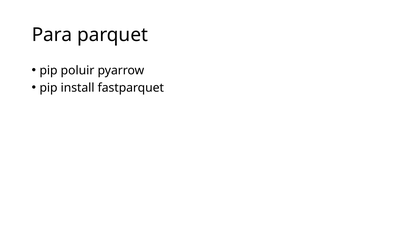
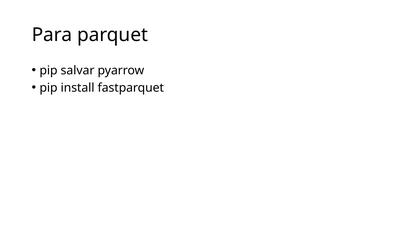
poluir: poluir -> salvar (78, 70)
